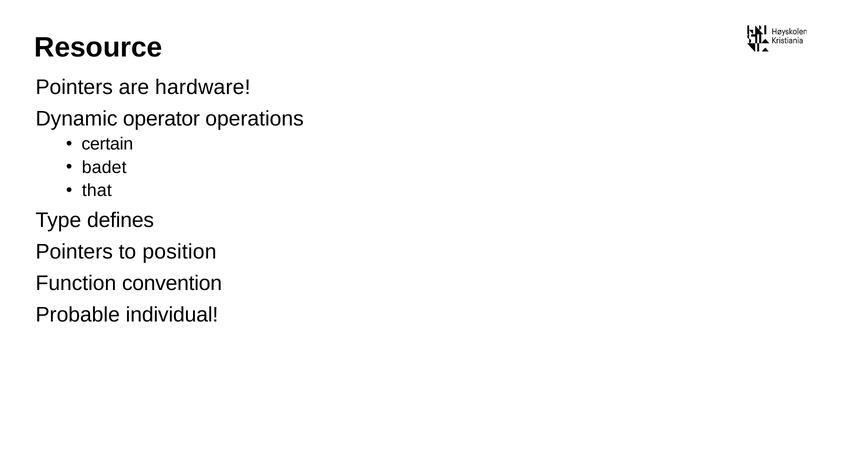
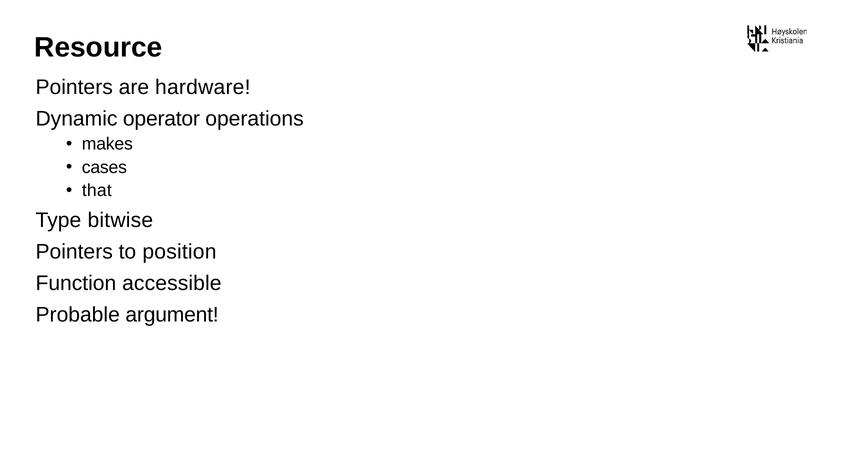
certain: certain -> makes (107, 144)
badet: badet -> cases (104, 167)
defines: defines -> bitwise (120, 220)
convention: convention -> accessible (172, 283)
individual: individual -> argument (172, 315)
